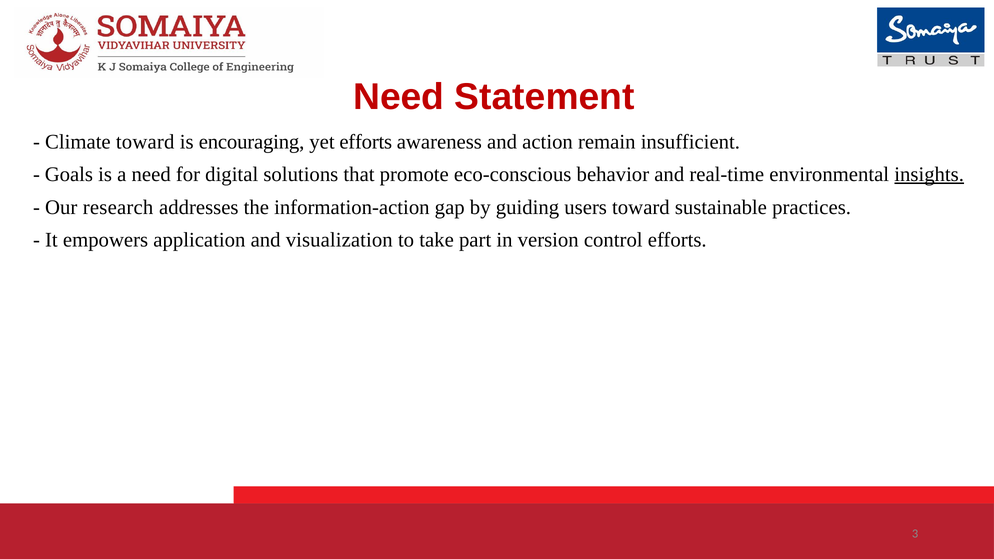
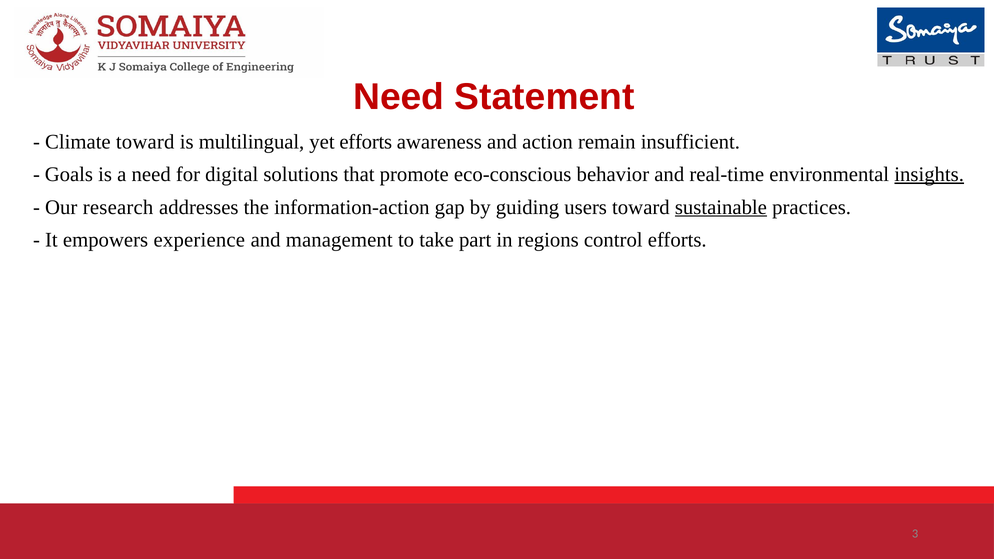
encouraging: encouraging -> multilingual (252, 142)
sustainable underline: none -> present (721, 207)
application: application -> experience (199, 240)
visualization: visualization -> management (339, 240)
version: version -> regions (548, 240)
